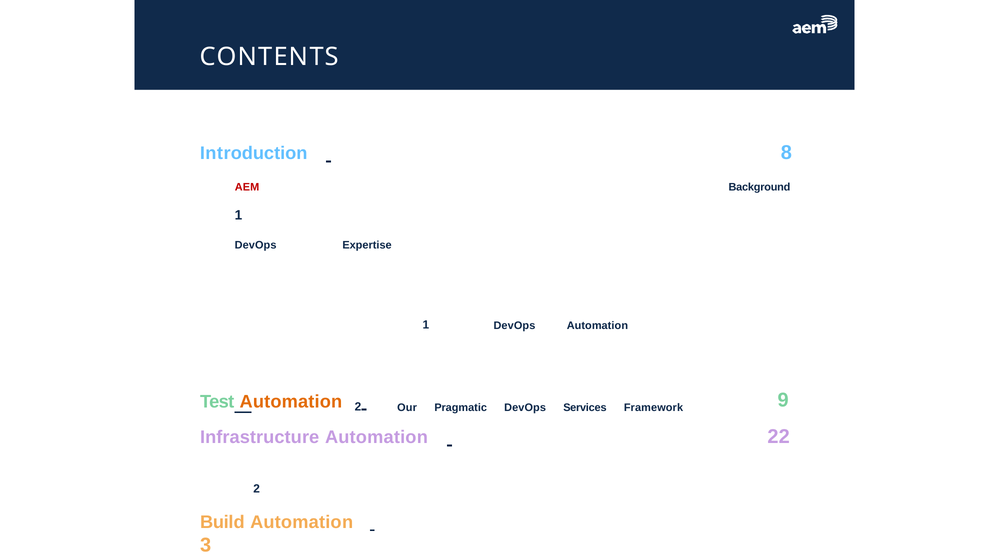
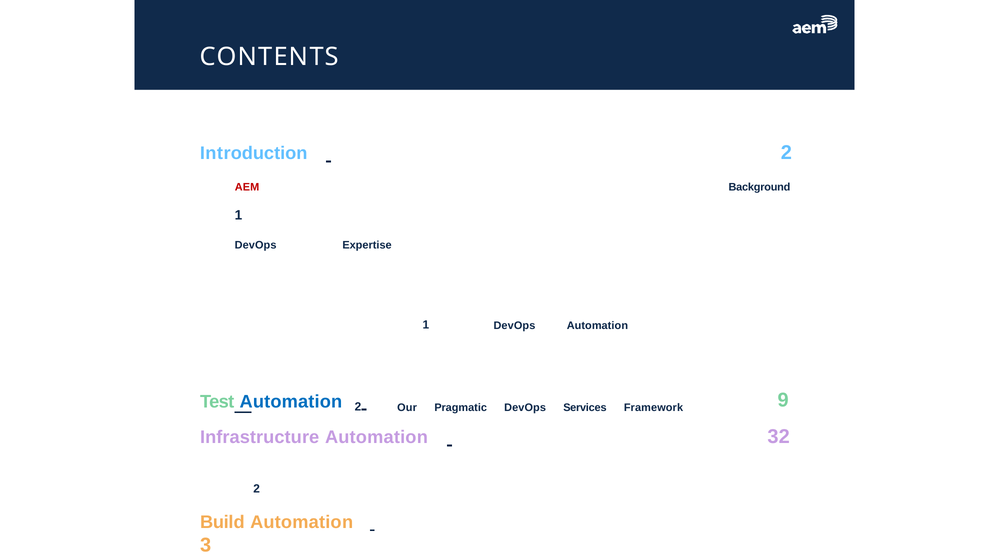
Introduction 8: 8 -> 2 (786, 153)
Automation colour: orange -> blue (291, 402)
22: 22 -> 32 (779, 437)
